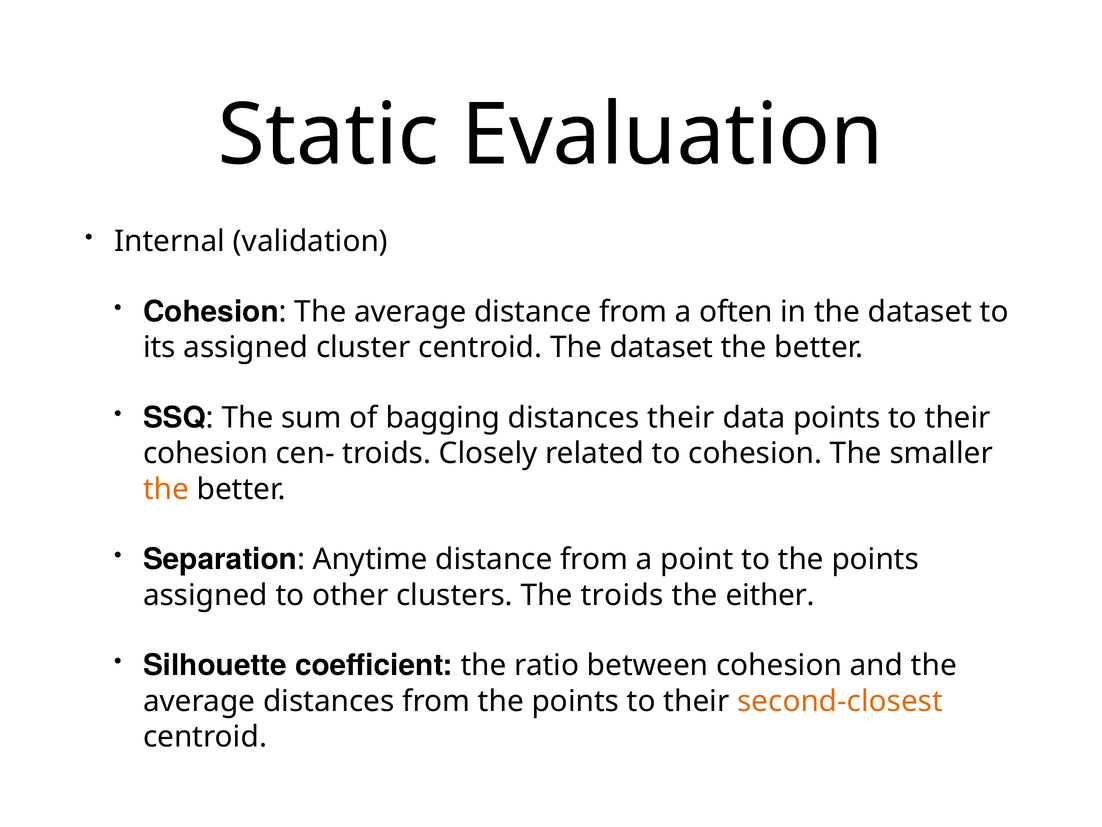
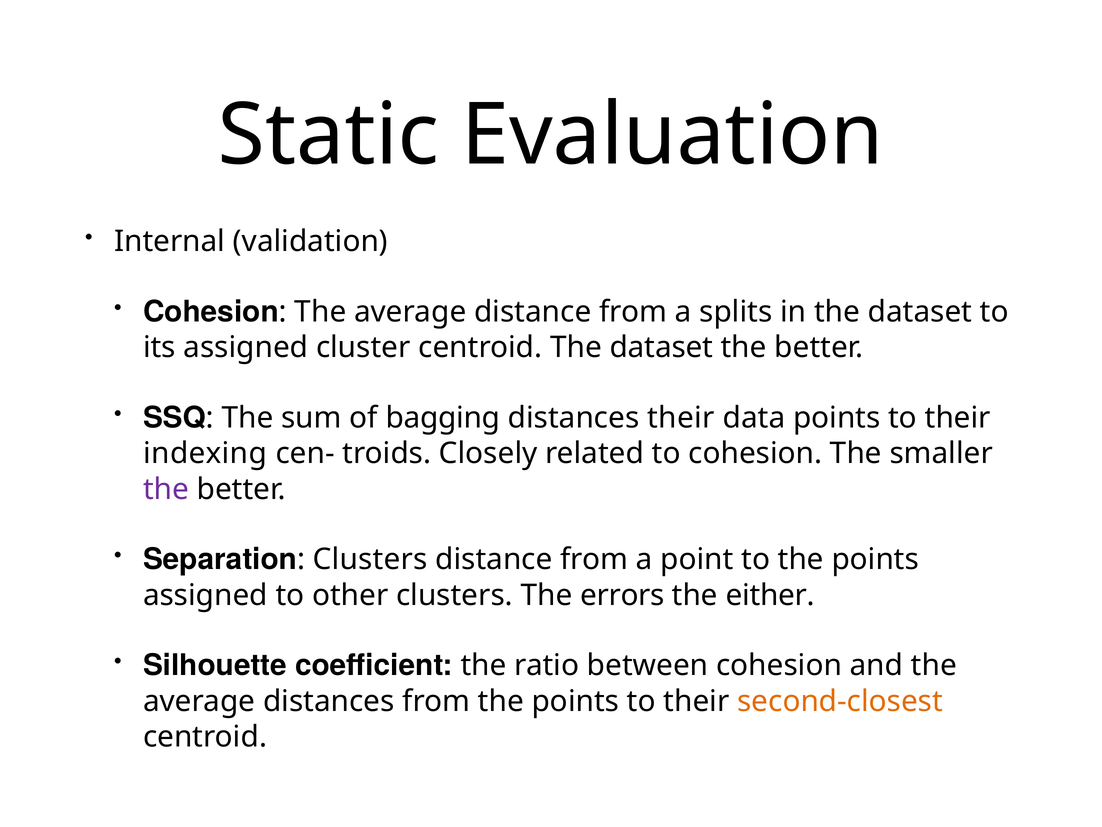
often: often -> splits (736, 312)
cohesion: cohesion -> indexing (205, 453)
the colour: orange -> purple (166, 489)
Anytime: Anytime -> Clusters (370, 559)
The troids: troids -> errors (622, 595)
